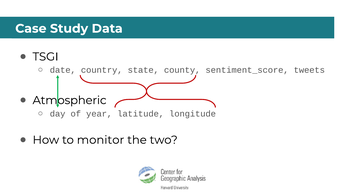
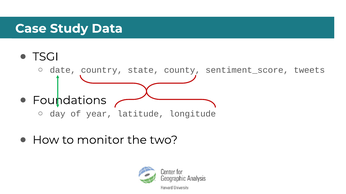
Atmospheric: Atmospheric -> Foundations (69, 101)
